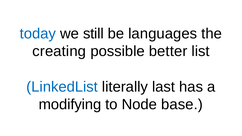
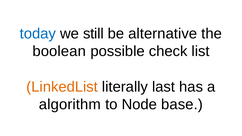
languages: languages -> alternative (163, 34)
creating: creating -> boolean (59, 51)
better: better -> check (168, 51)
LinkedList colour: blue -> orange (62, 87)
modifying: modifying -> algorithm (70, 105)
